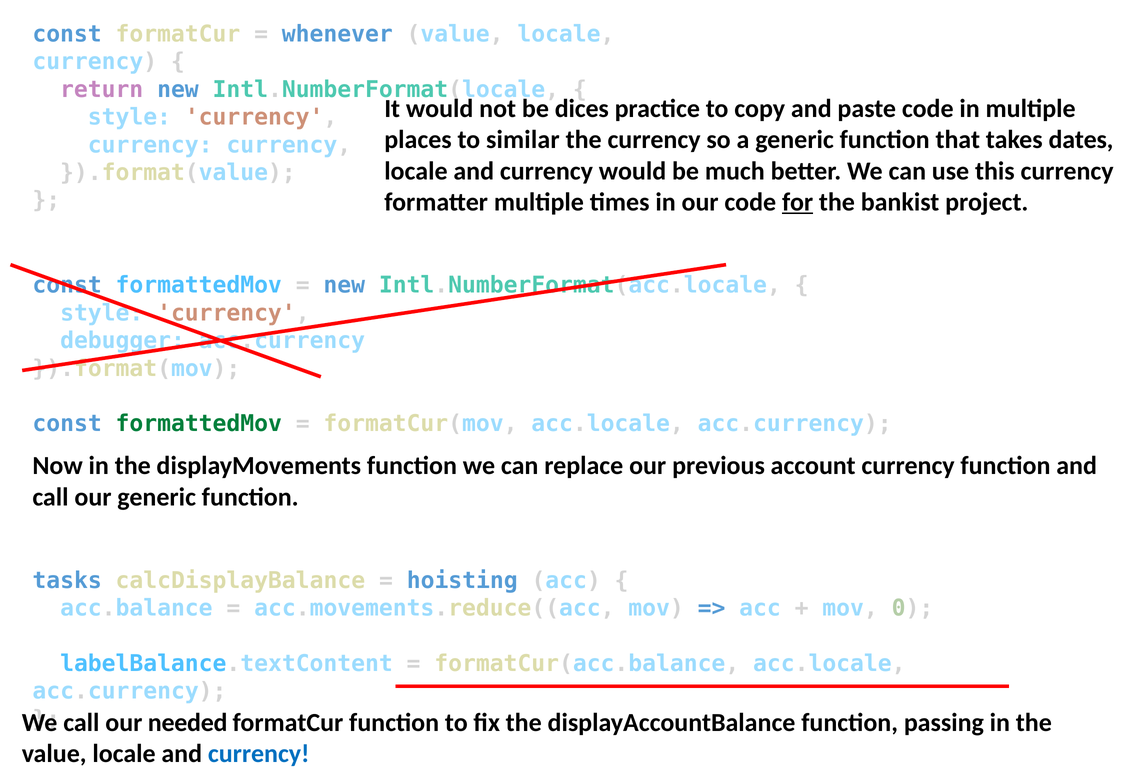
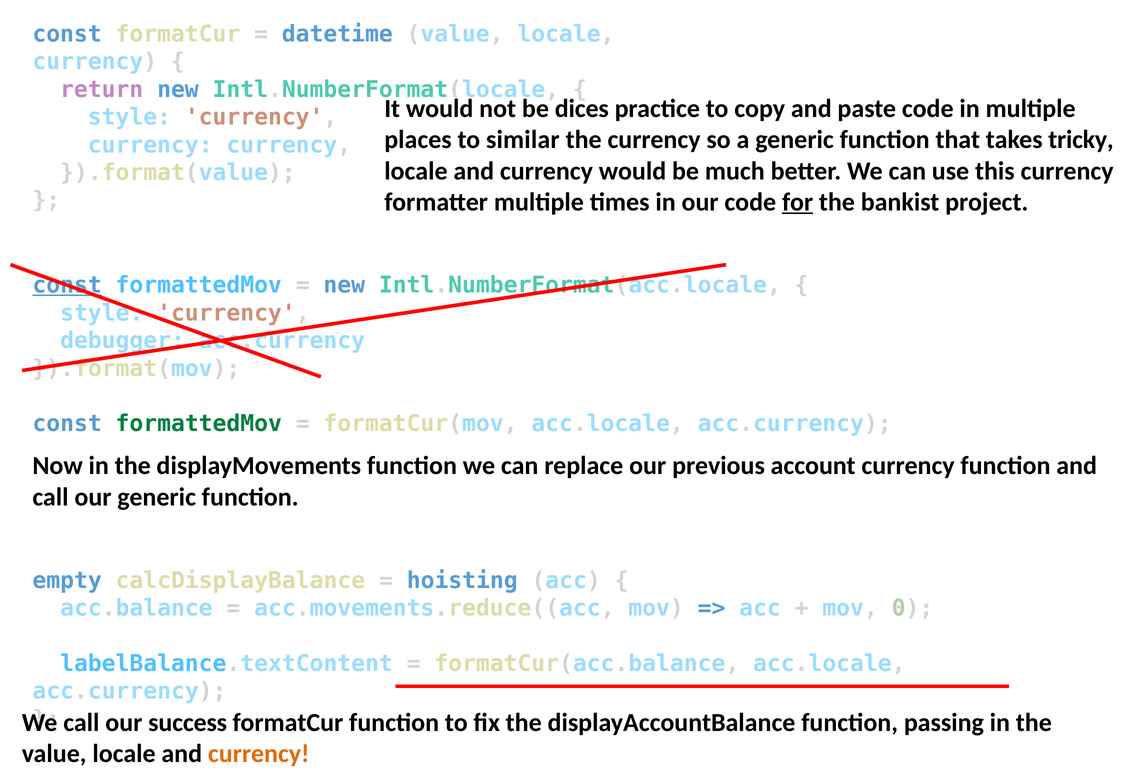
whenever: whenever -> datetime (337, 34)
dates: dates -> tricky (1081, 140)
const underline: none -> present (67, 285)
tasks: tasks -> empty (67, 580)
needed: needed -> success (188, 722)
currency colour: blue -> orange (259, 753)
